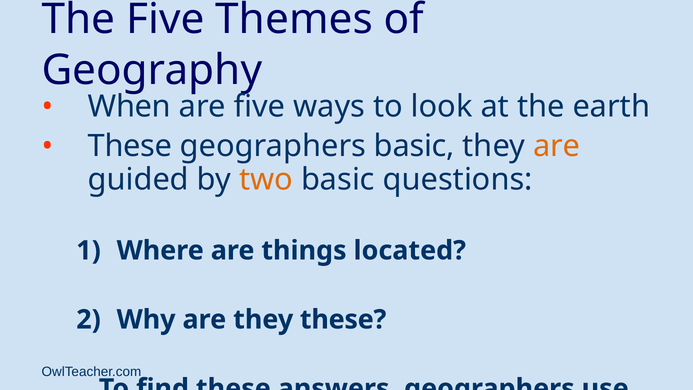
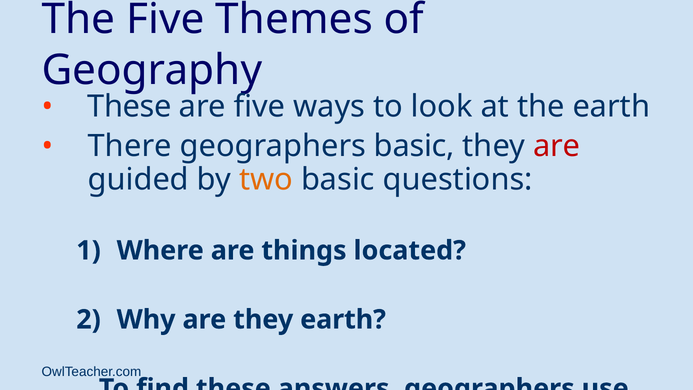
When: When -> These (129, 107)
These: These -> There (130, 146)
are colour: orange -> red (557, 146)
they these: these -> earth (343, 319)
